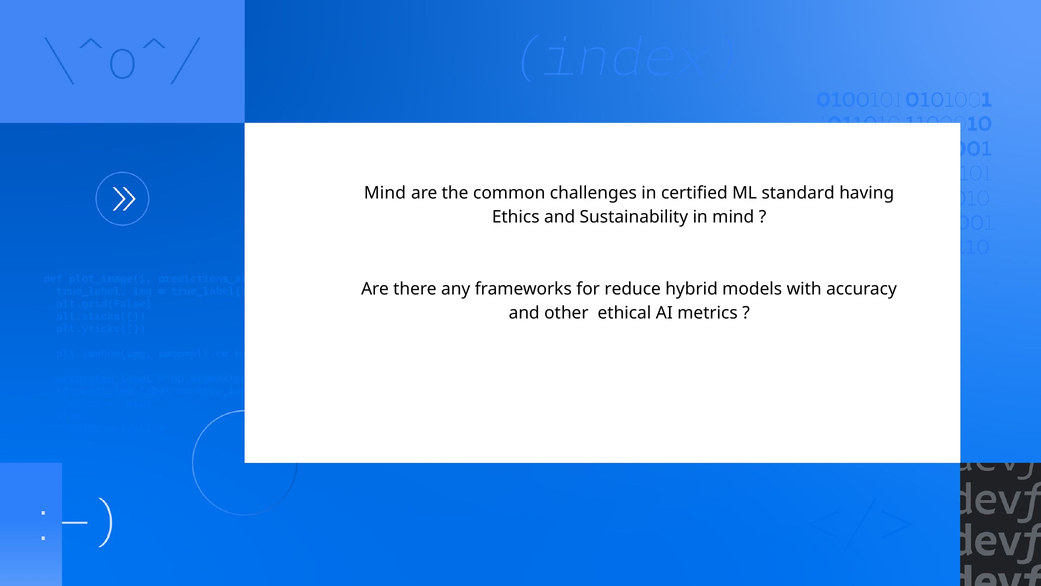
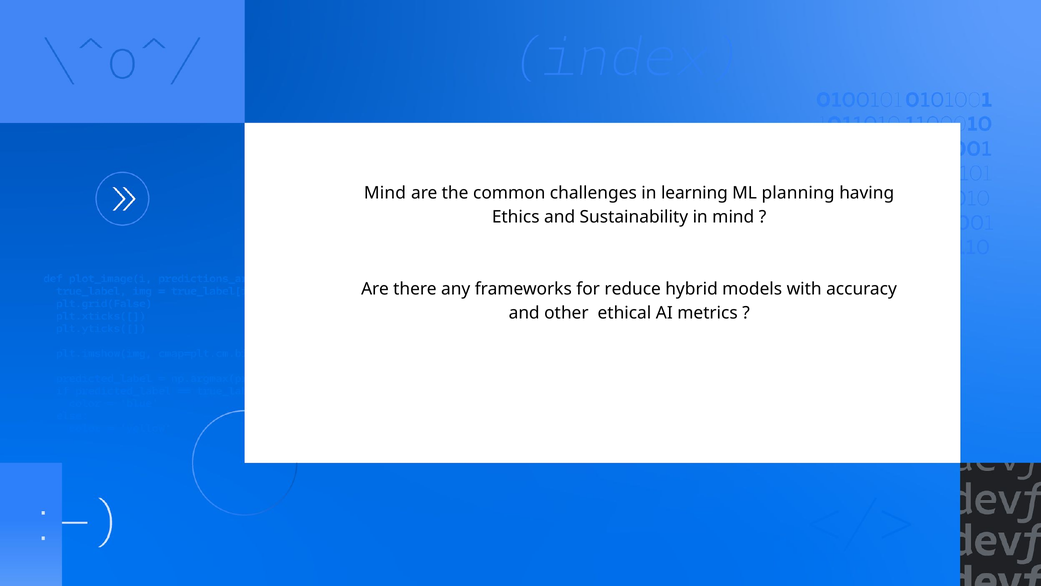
certified: certified -> learning (694, 193)
standard: standard -> planning (798, 193)
